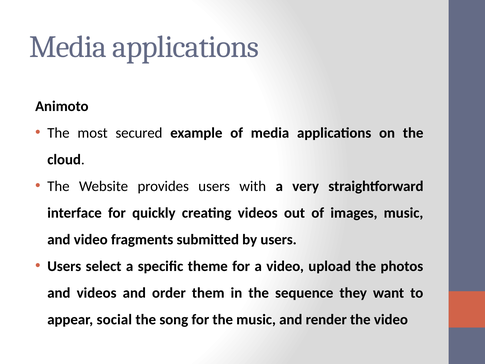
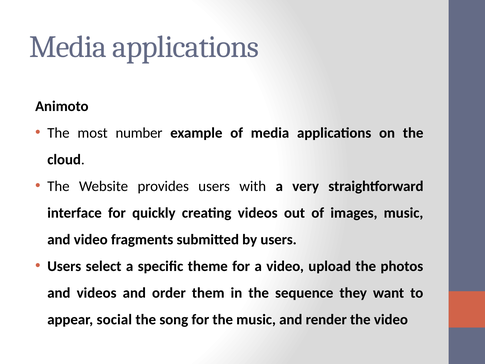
secured: secured -> number (139, 133)
